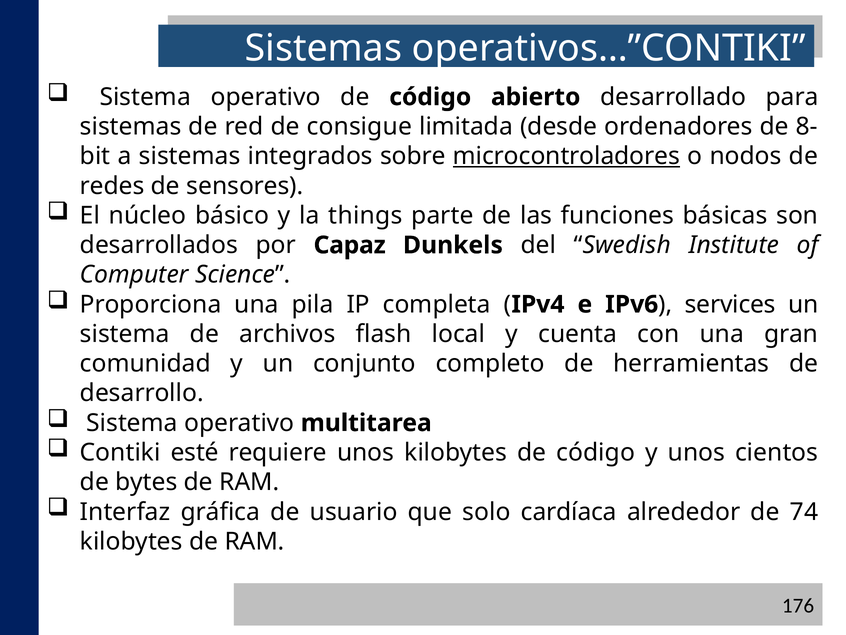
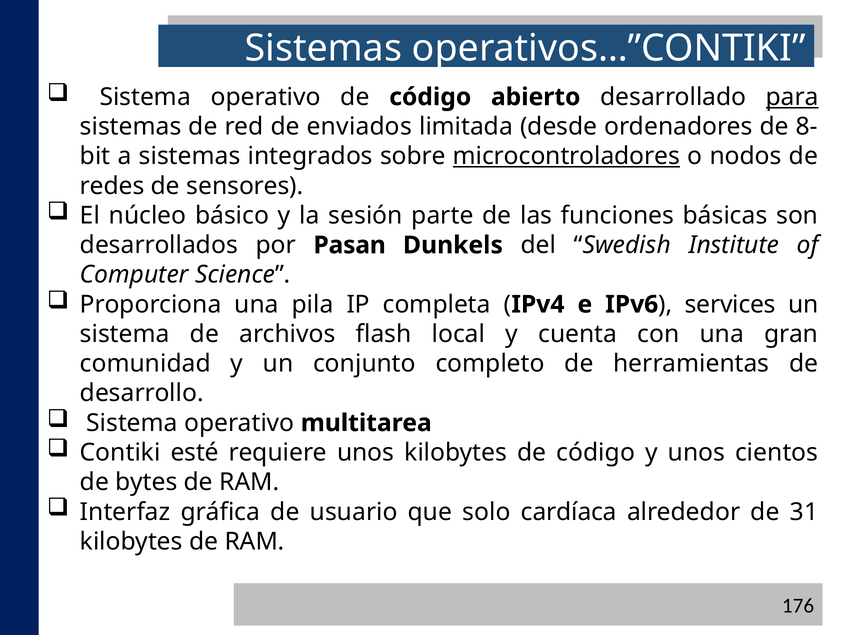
para underline: none -> present (792, 97)
consigue: consigue -> enviados (359, 127)
things: things -> sesión (365, 215)
Capaz: Capaz -> Pasan (350, 245)
74: 74 -> 31 (804, 511)
